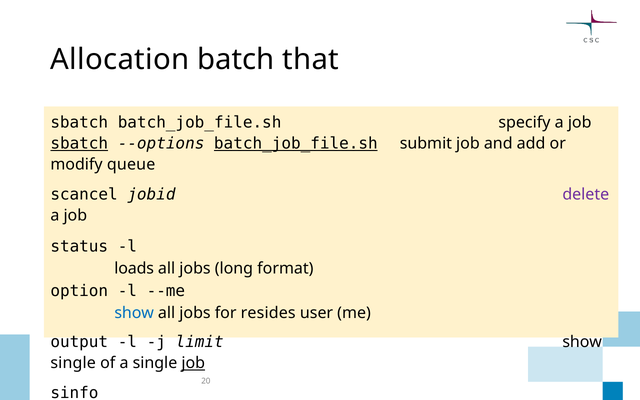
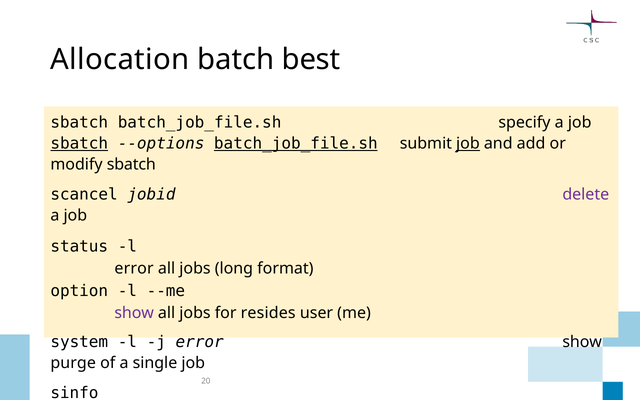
that: that -> best (311, 60)
job underline: none -> present (468, 143)
modify queue: queue -> sbatch (131, 165)
loads: loads -> error (134, 269)
show colour: blue -> purple (134, 313)
output: output -> system (79, 342)
j limit: limit -> error (200, 342)
single: single -> purge (73, 363)
job underline: present -> none (193, 363)
